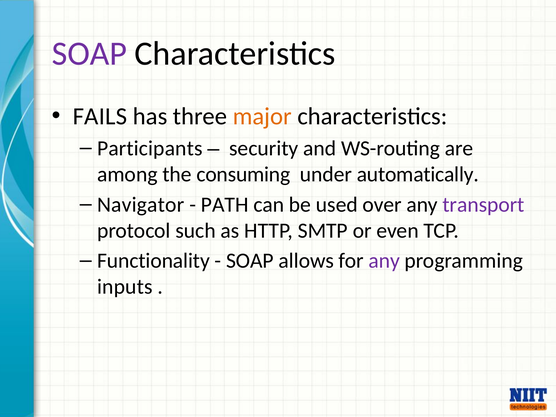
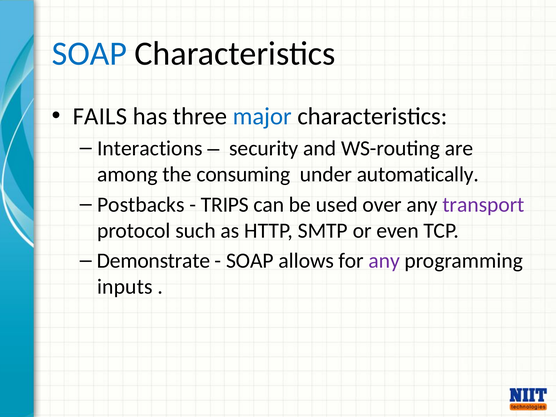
SOAP colour: purple -> blue (89, 54)
major colour: orange -> blue (262, 116)
Participants: Participants -> Interactions (150, 148)
Navigator: Navigator -> Postbacks (141, 205)
PATH: PATH -> TRIPS (225, 205)
Functionality: Functionality -> Demonstrate (153, 261)
